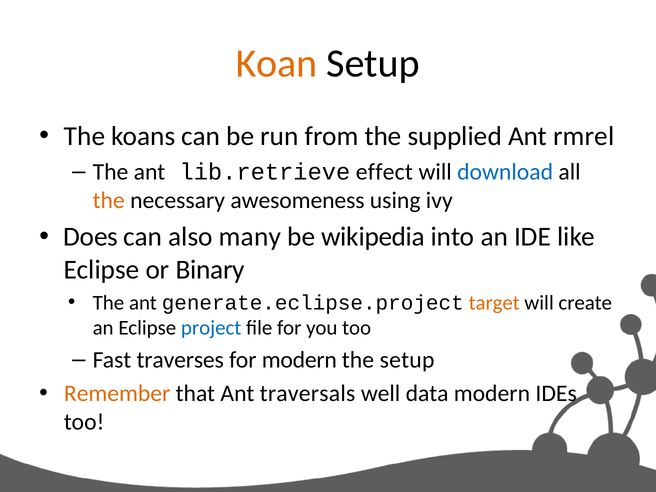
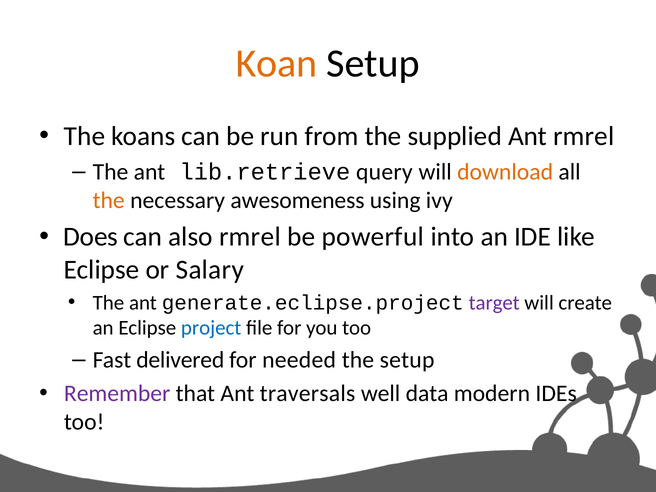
effect: effect -> query (384, 172)
download colour: blue -> orange (505, 172)
also many: many -> rmrel (250, 237)
wikipedia: wikipedia -> powerful (373, 237)
Binary: Binary -> Salary (210, 270)
target colour: orange -> purple (494, 303)
traverses: traverses -> delivered (180, 360)
for modern: modern -> needed (299, 360)
Remember colour: orange -> purple (117, 393)
